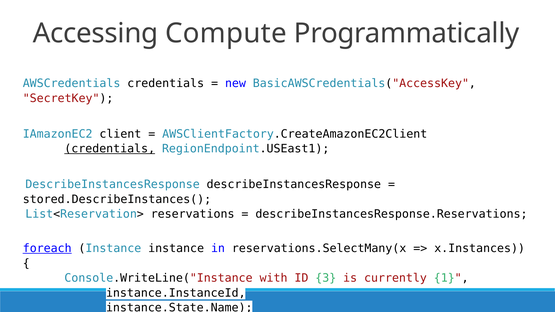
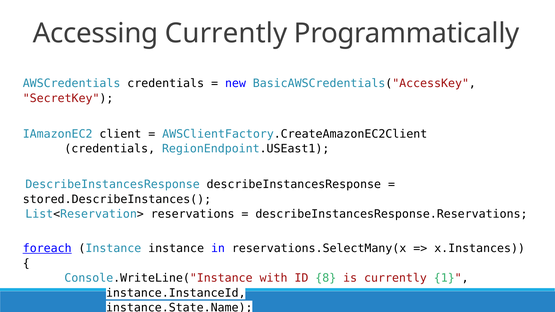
Accessing Compute: Compute -> Currently (226, 33)
credentials underline: present -> none (110, 149)
3: 3 -> 8 (326, 278)
